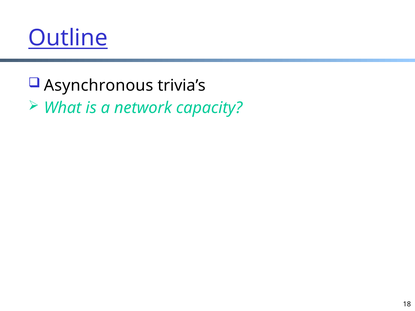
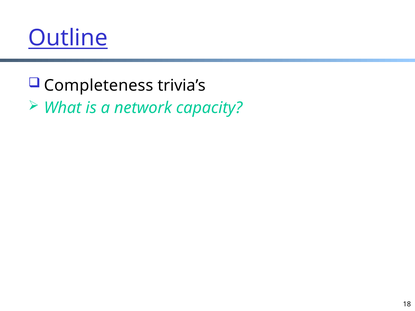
Asynchronous: Asynchronous -> Completeness (99, 86)
